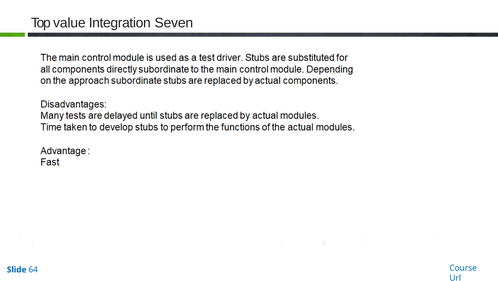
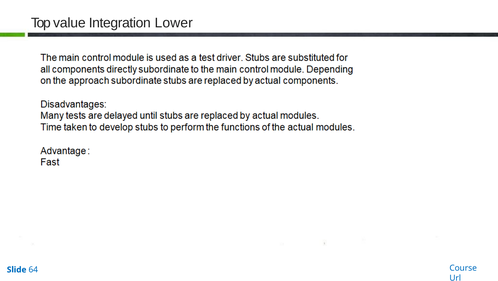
Seven: Seven -> Lower (174, 23)
